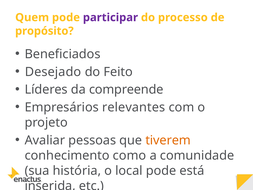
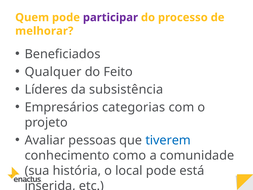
propósito: propósito -> melhorar (44, 31)
Desejado: Desejado -> Qualquer (53, 72)
compreende: compreende -> subsistência (126, 89)
relevantes: relevantes -> categorias (134, 107)
tiverem colour: orange -> blue (168, 140)
